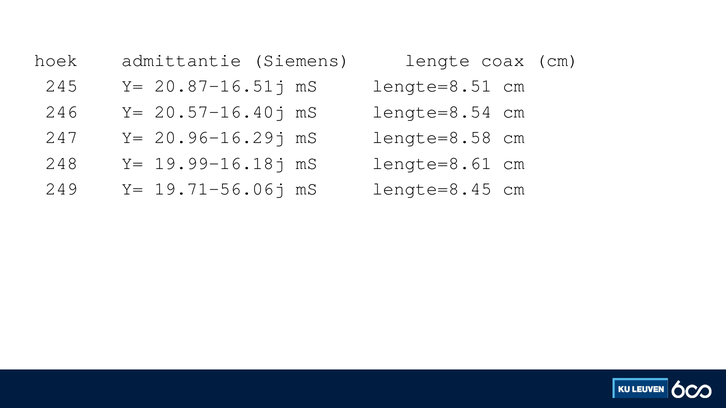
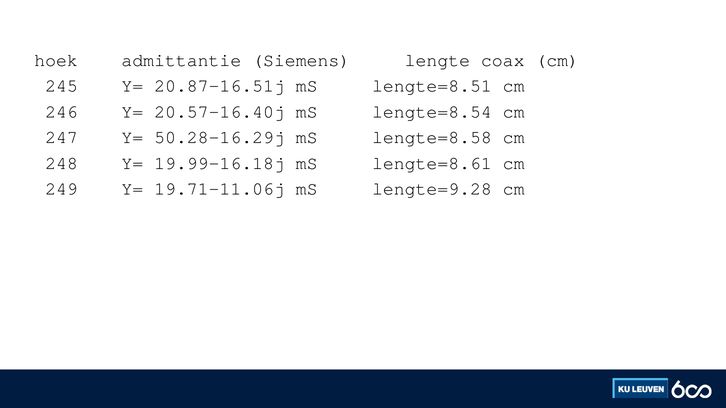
20.96-16.29j: 20.96-16.29j -> 50.28-16.29j (219, 137)
19.71-56.06j: 19.71-56.06j -> 19.71-11.06j (219, 189)
lengte=8.45: lengte=8.45 -> lengte=9.28 (432, 189)
